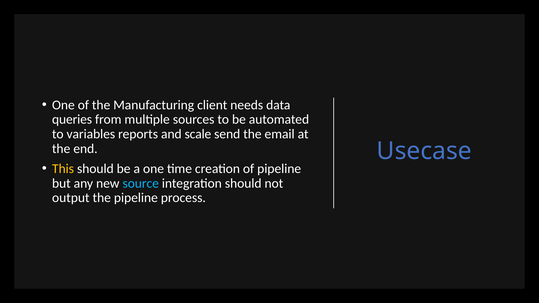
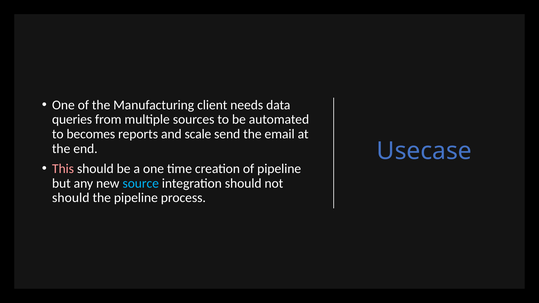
variables: variables -> becomes (91, 134)
This colour: yellow -> pink (63, 169)
output: output -> should (71, 198)
